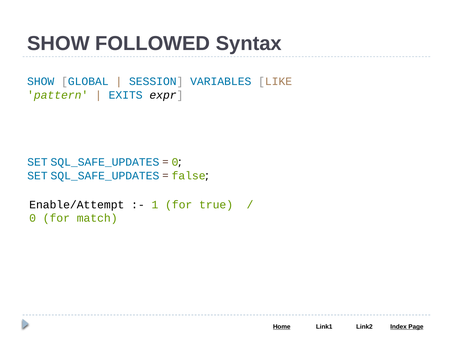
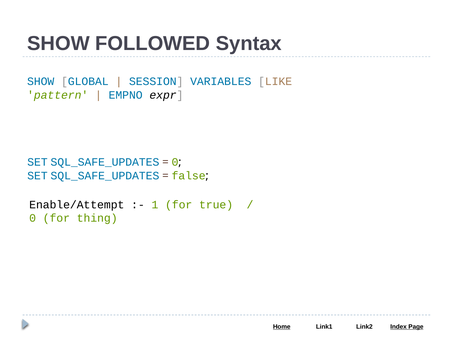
EXITS: EXITS -> EMPNO (126, 95)
match: match -> thing (97, 218)
